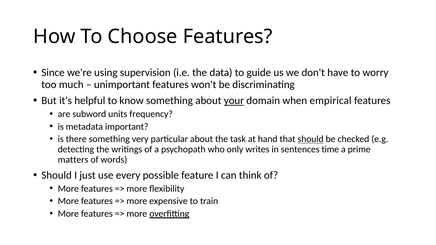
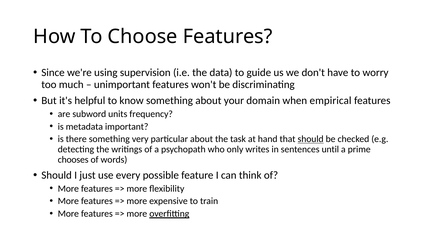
your underline: present -> none (234, 101)
time: time -> until (330, 150)
matters: matters -> chooses (73, 160)
